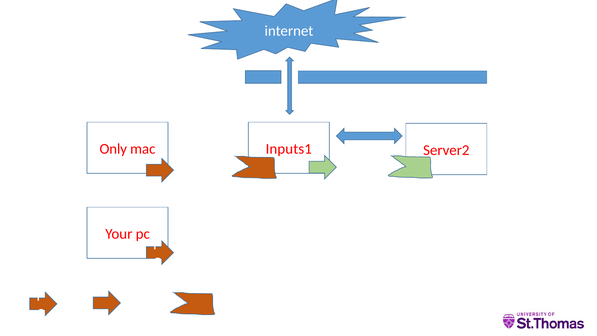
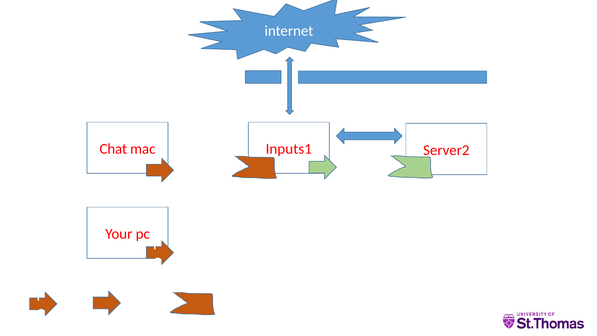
Only: Only -> Chat (113, 149)
